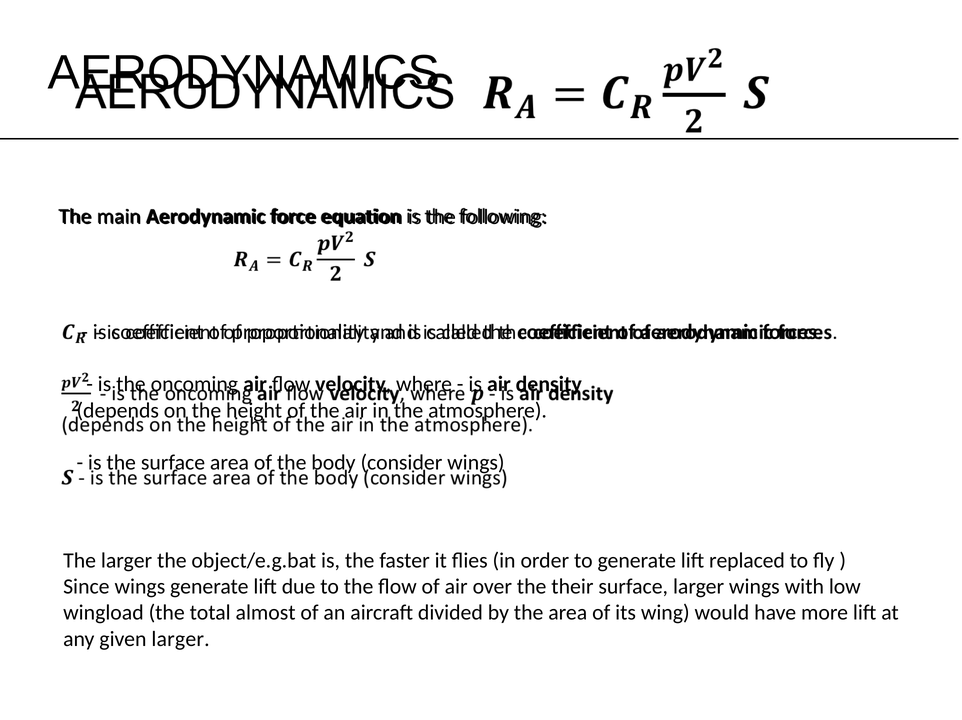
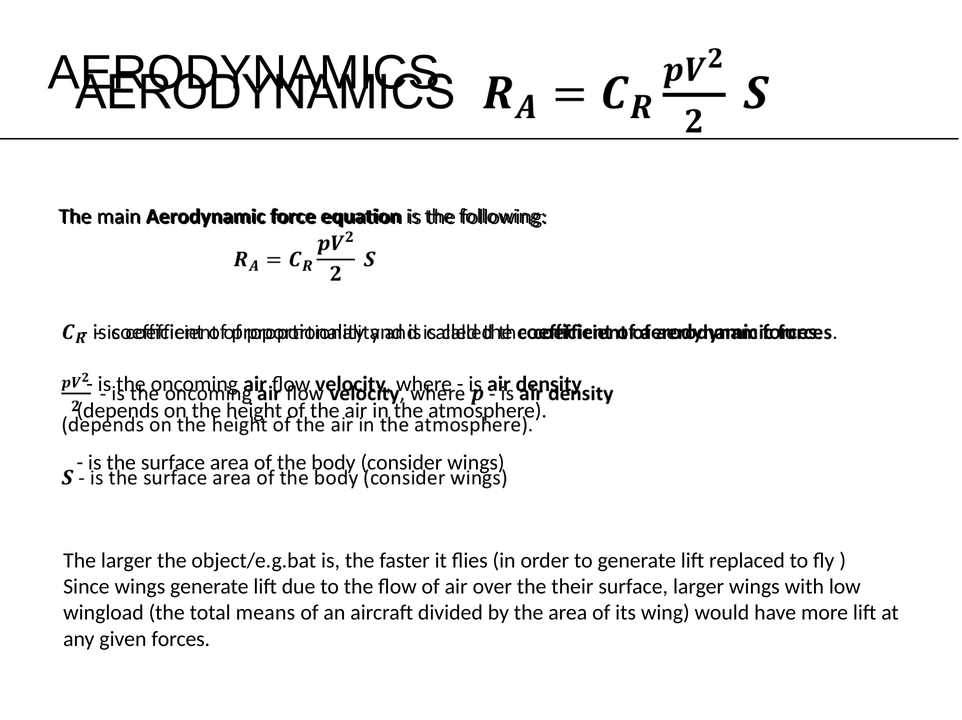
almost: almost -> means (265, 613)
given larger: larger -> forces (181, 639)
